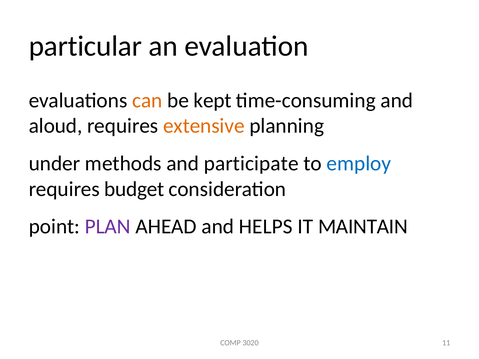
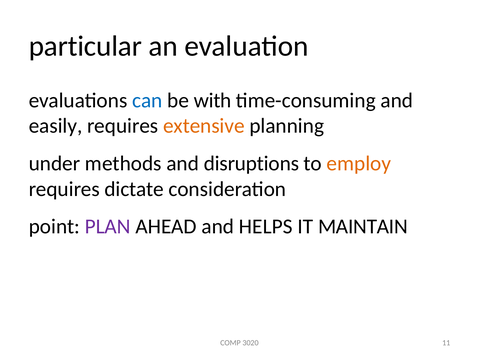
can colour: orange -> blue (147, 100)
kept: kept -> with (213, 100)
aloud: aloud -> easily (56, 126)
participate: participate -> disruptions (251, 164)
employ colour: blue -> orange (359, 164)
budget: budget -> dictate (134, 189)
